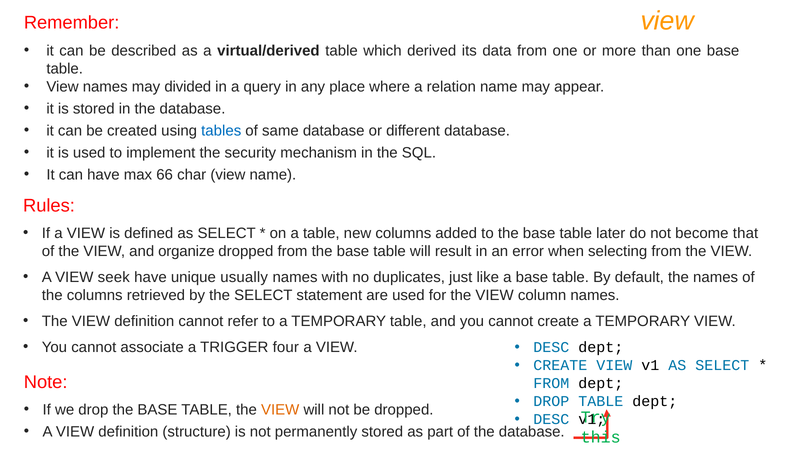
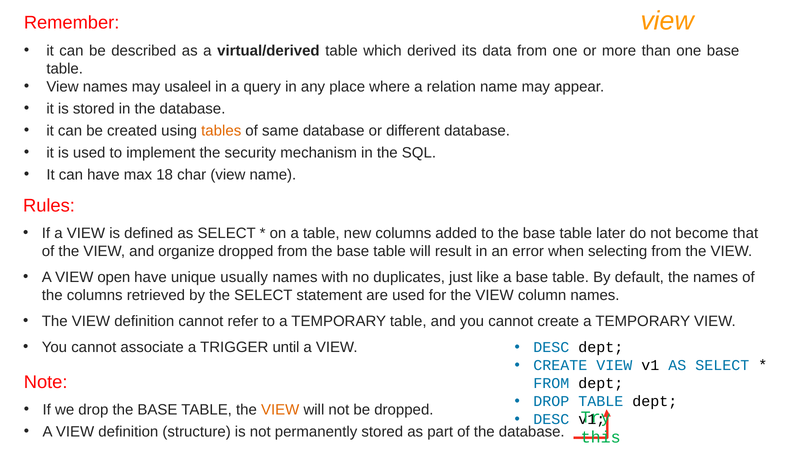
divided: divided -> usaleel (188, 87)
tables colour: blue -> orange (221, 131)
66: 66 -> 18 (165, 175)
seek: seek -> open (114, 277)
four: four -> until (286, 347)
